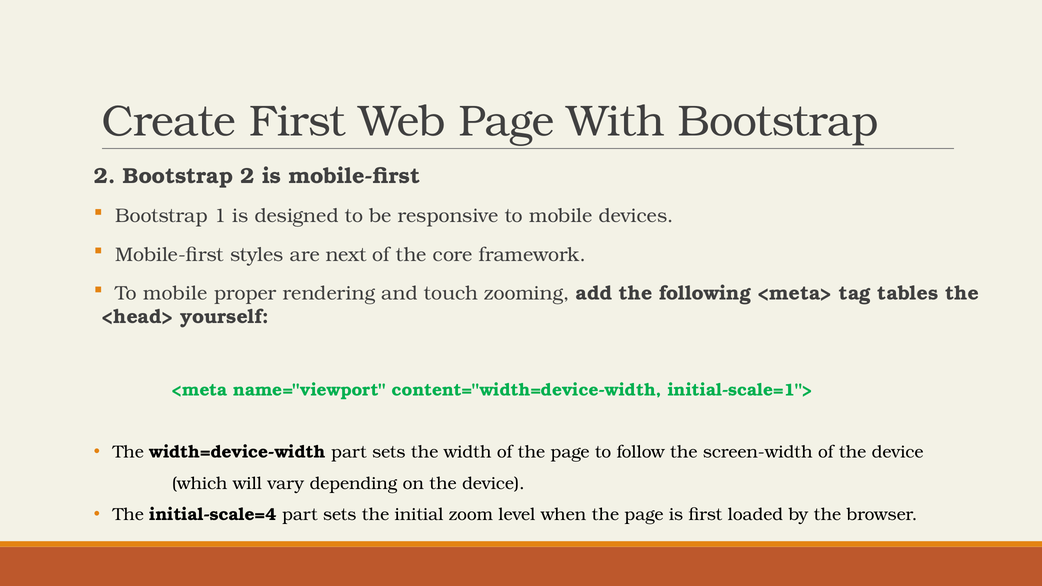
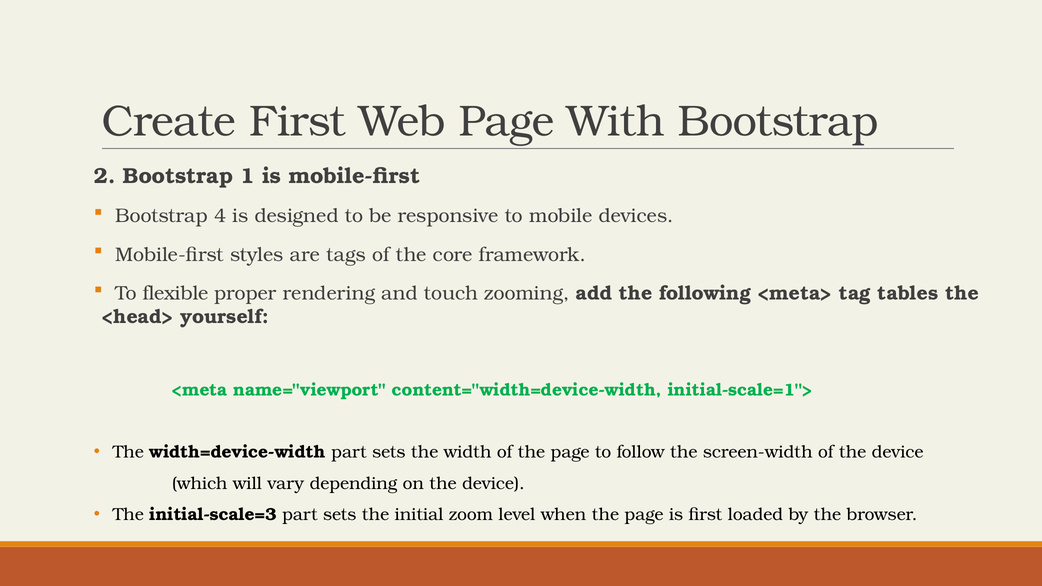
2 Bootstrap 2: 2 -> 1 (248, 176)
1: 1 -> 4 (220, 216)
next: next -> tags (346, 255)
mobile: mobile -> flexible (175, 293)
initial-scale=4: initial-scale=4 -> initial-scale=3 (213, 515)
